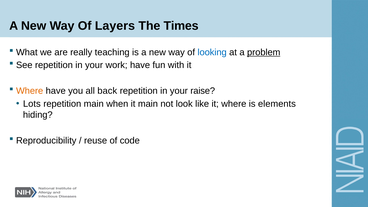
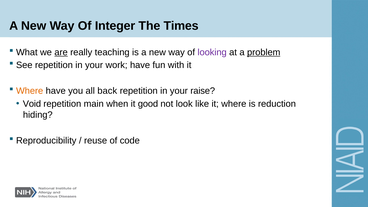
Layers: Layers -> Integer (115, 26)
are underline: none -> present (61, 52)
looking colour: blue -> purple (212, 52)
Lots: Lots -> Void (32, 104)
it main: main -> good (148, 104)
elements: elements -> reduction (277, 104)
